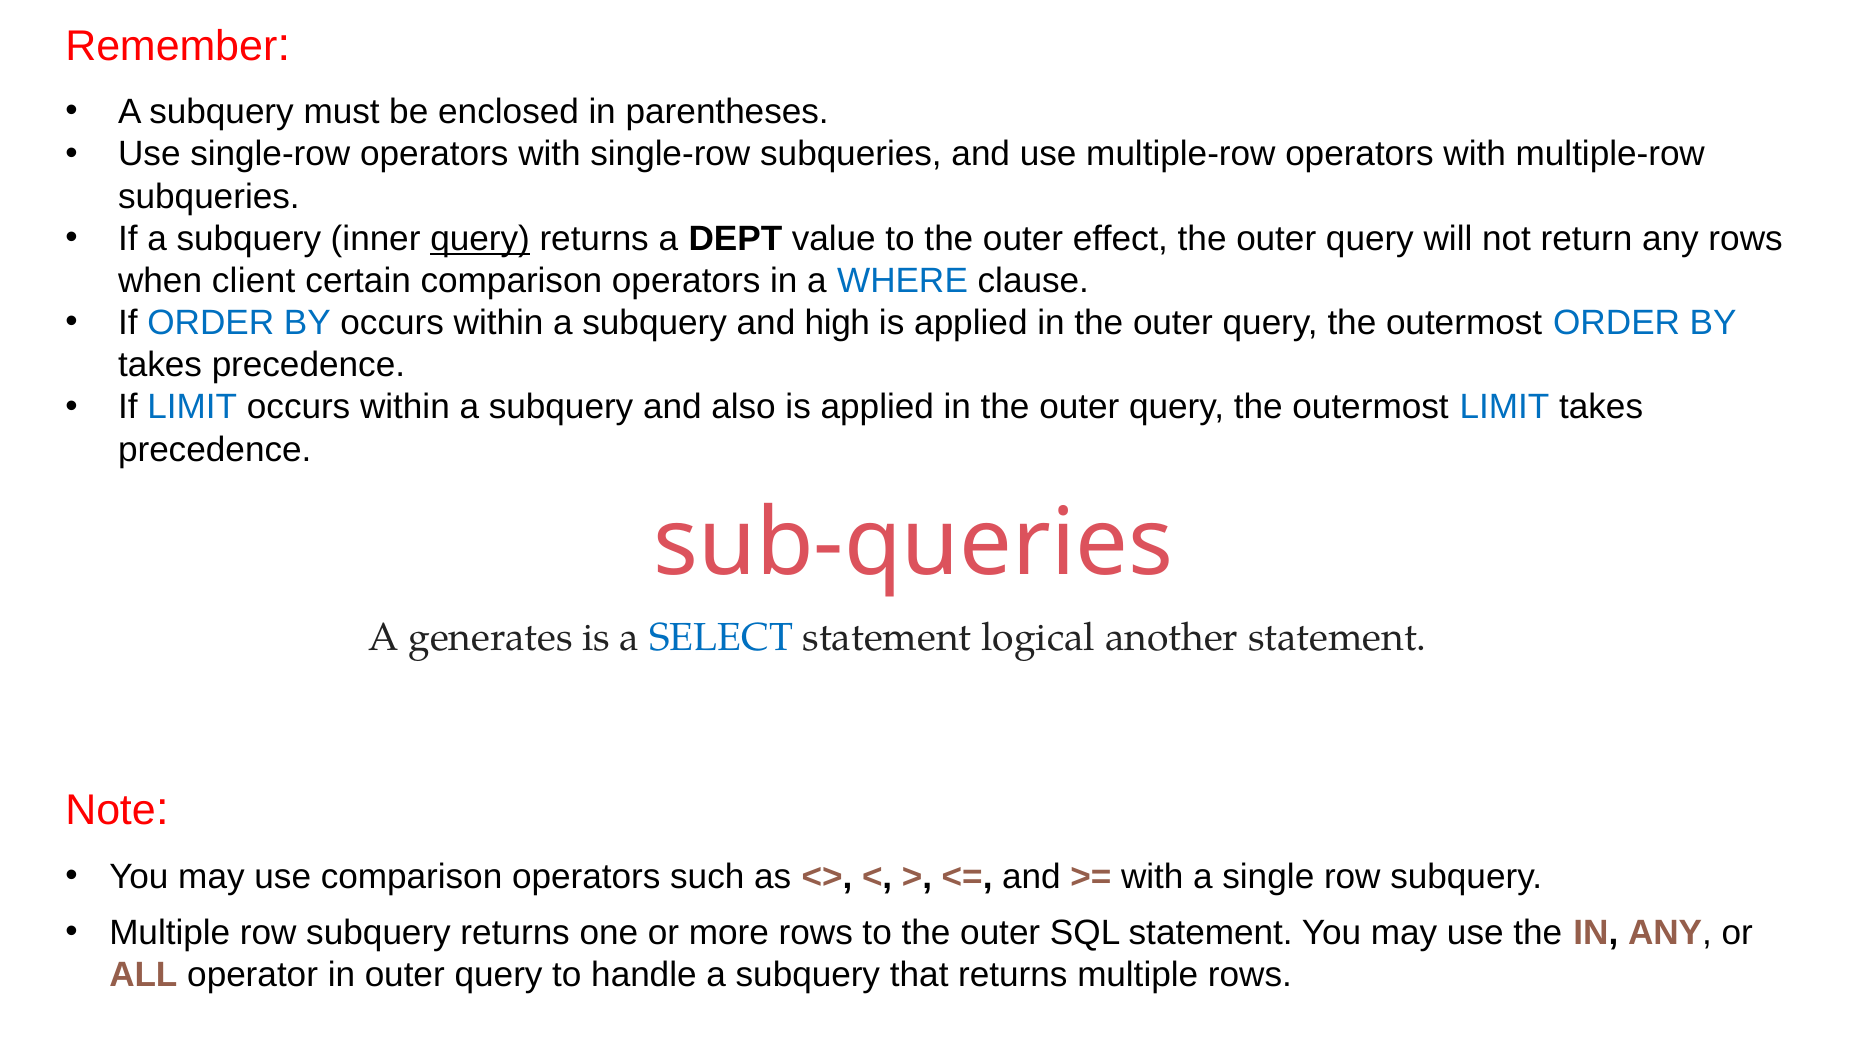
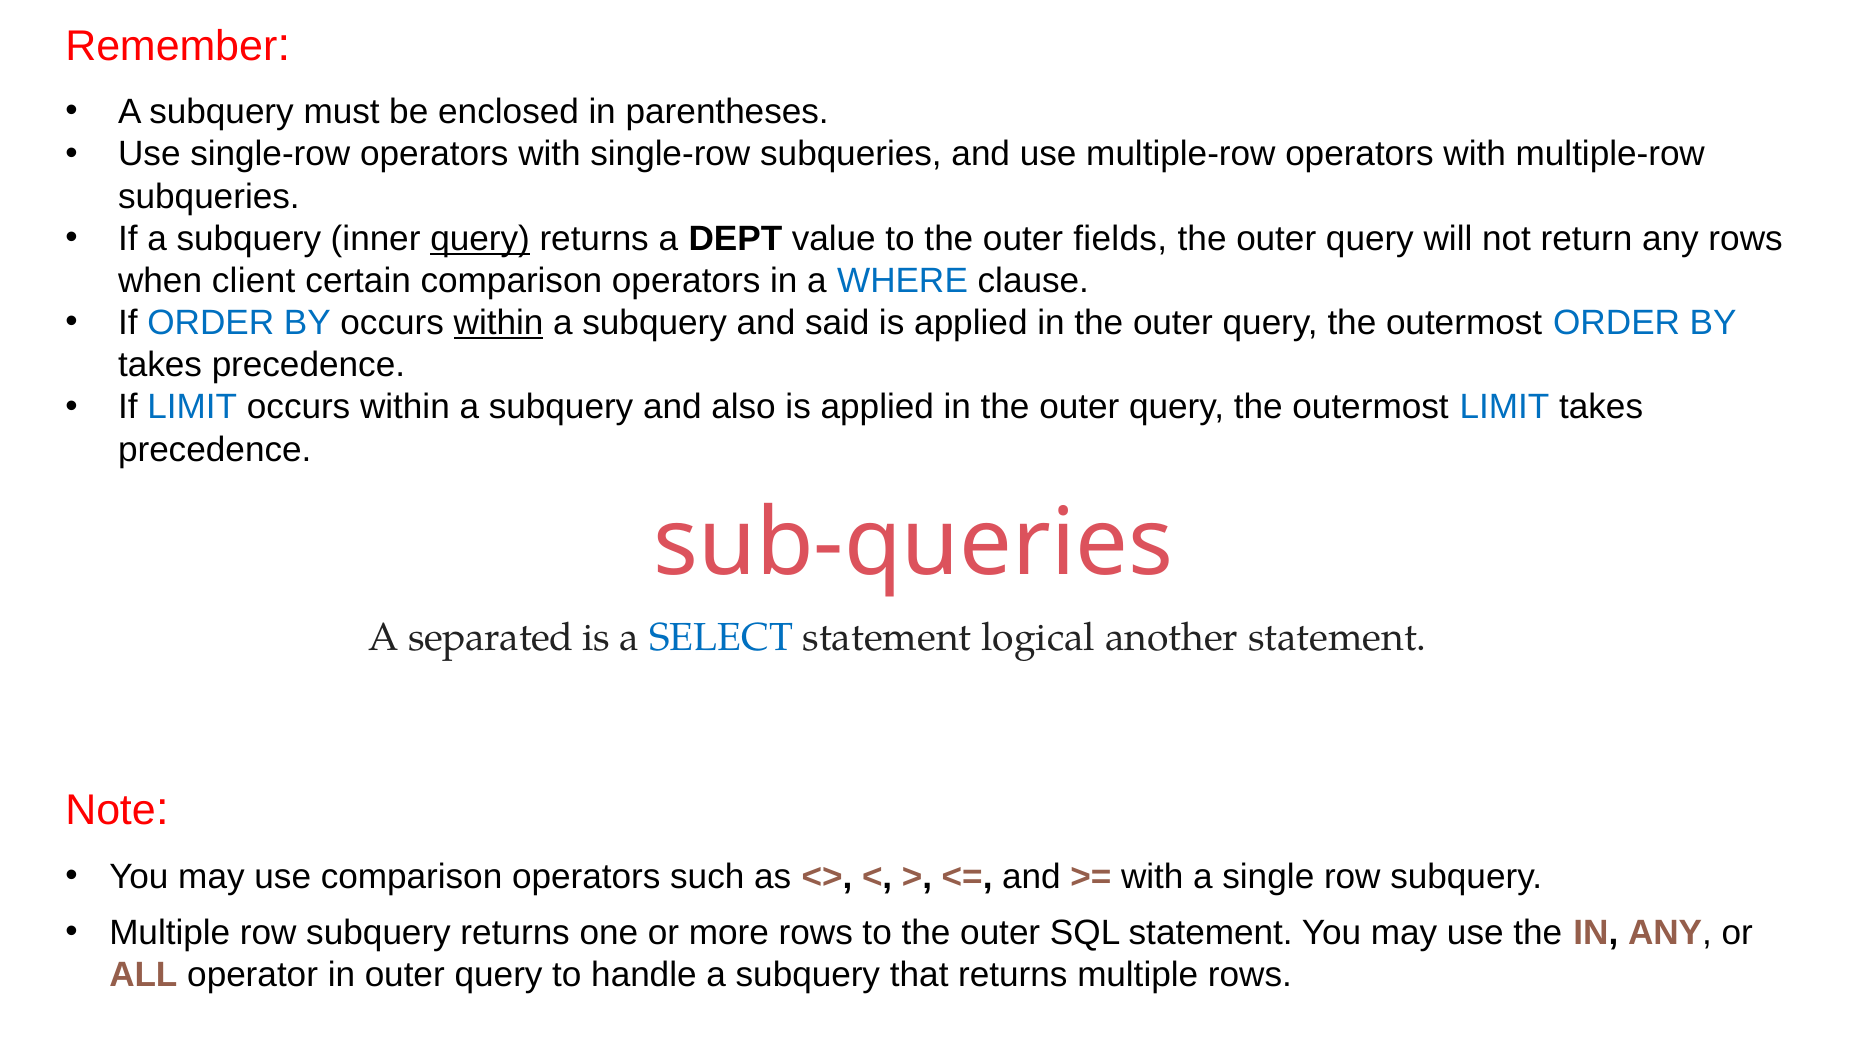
effect: effect -> fields (1120, 239)
within underline: none -> present (499, 323)
high: high -> said (837, 323)
generates: generates -> separated (491, 638)
